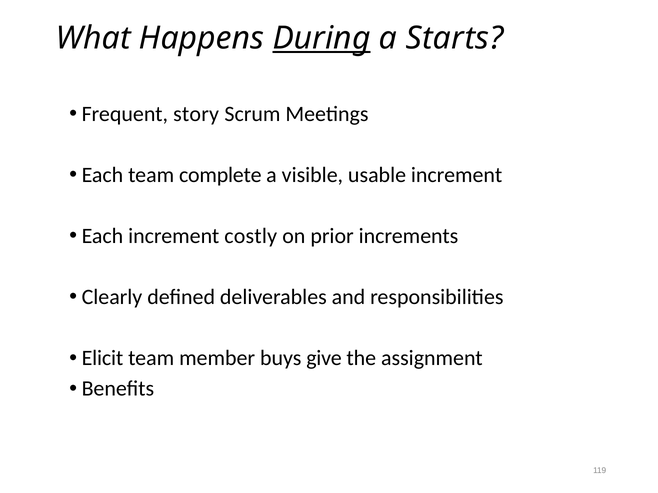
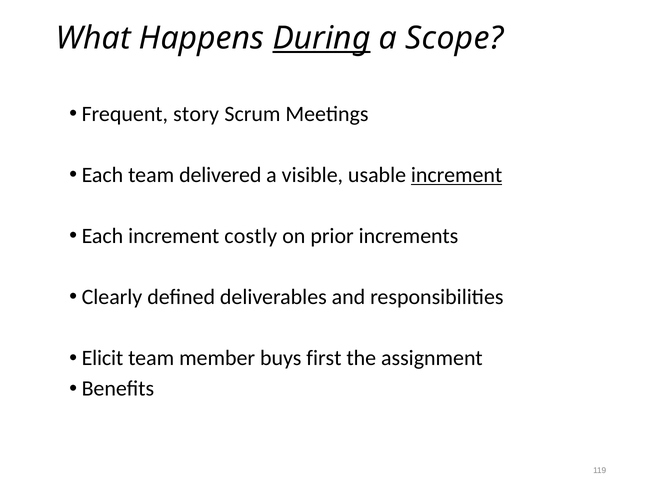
Starts: Starts -> Scope (454, 38)
complete: complete -> delivered (220, 175)
increment underline: none -> present (457, 175)
give: give -> first (324, 359)
